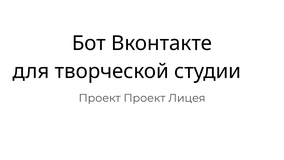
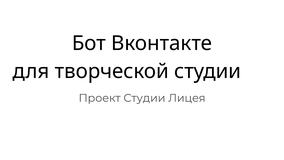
Проект Проект: Проект -> Студии (144, 98)
